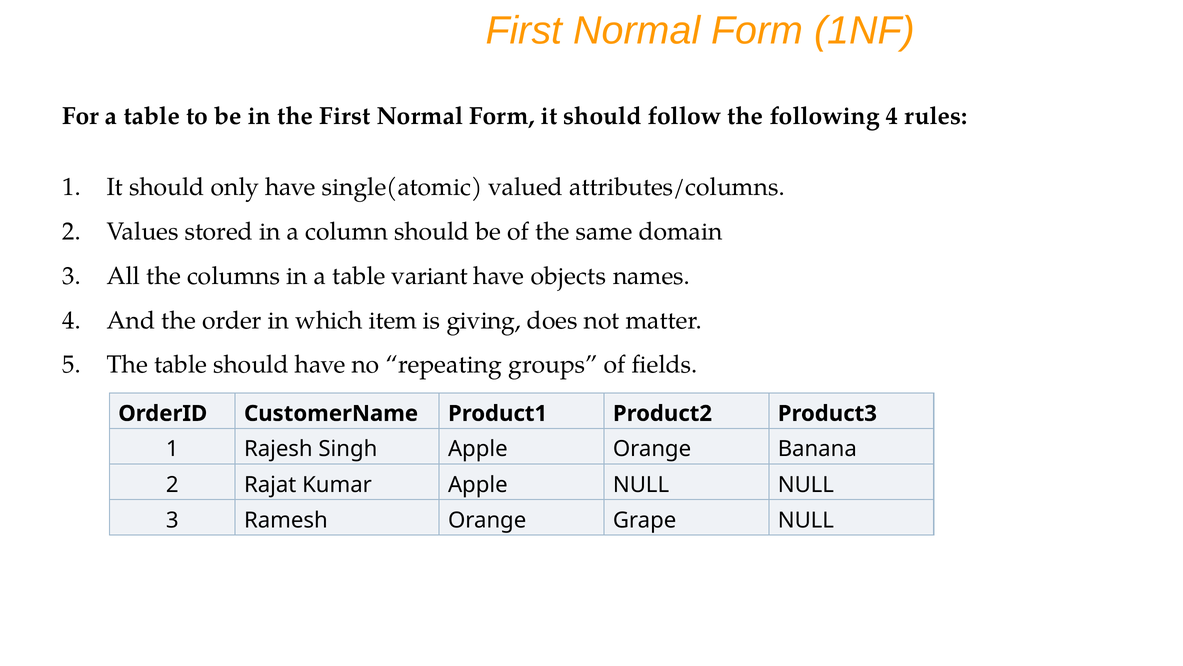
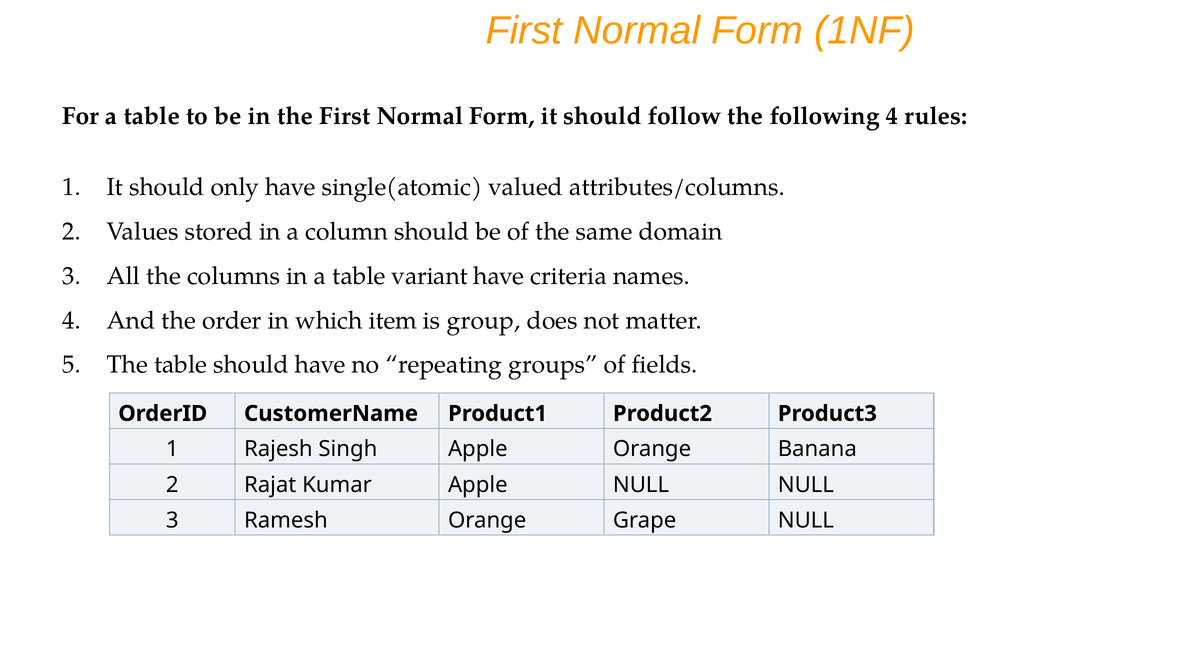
objects: objects -> criteria (568, 276)
giving: giving -> group (484, 320)
